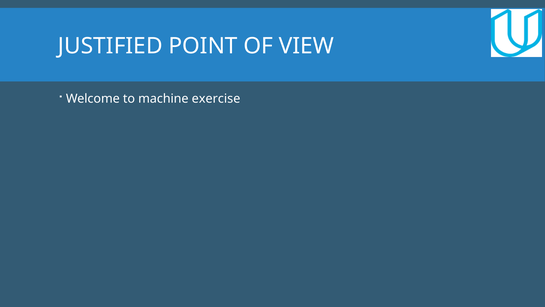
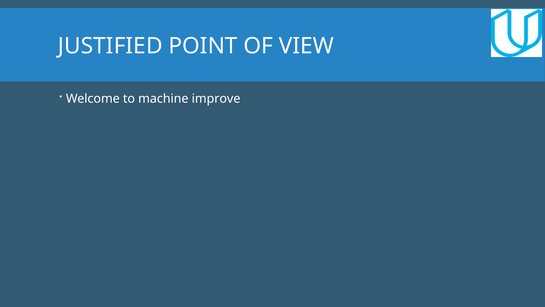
exercise: exercise -> improve (216, 99)
